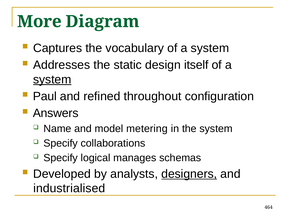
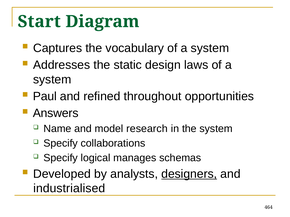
More: More -> Start (39, 22)
itself: itself -> laws (196, 65)
system underline: present -> none (52, 80)
configuration: configuration -> opportunities (219, 97)
metering: metering -> research (147, 129)
